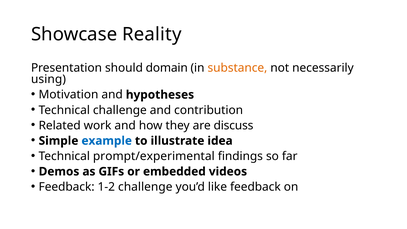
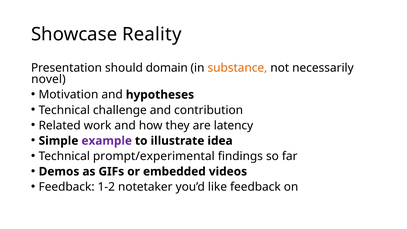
using: using -> novel (48, 79)
discuss: discuss -> latency (233, 125)
example colour: blue -> purple (107, 141)
1-2 challenge: challenge -> notetaker (145, 187)
